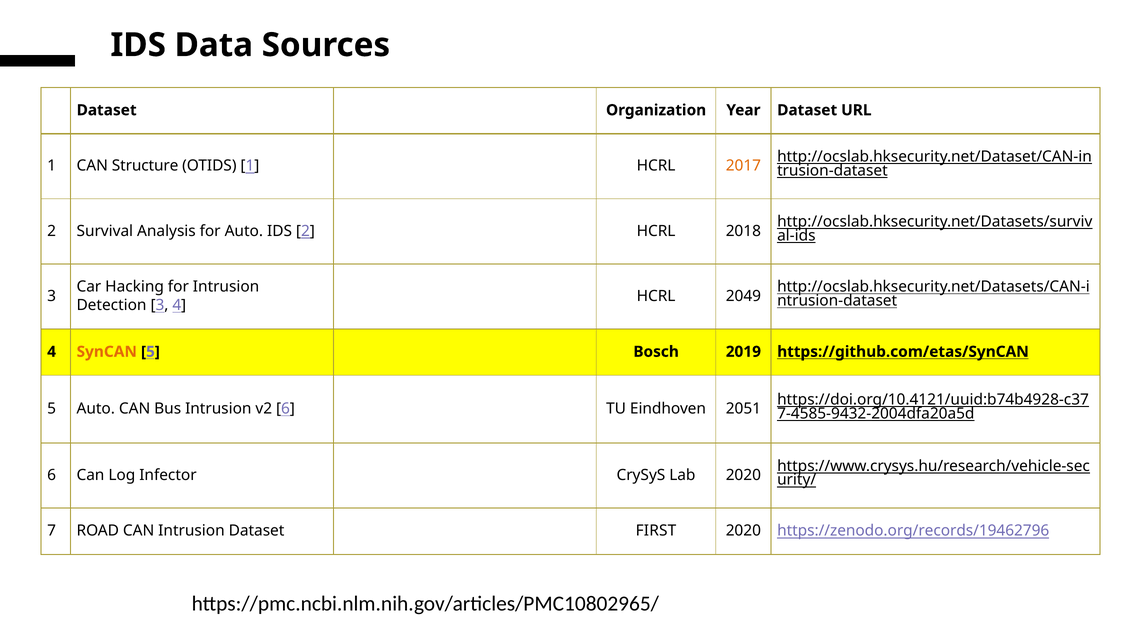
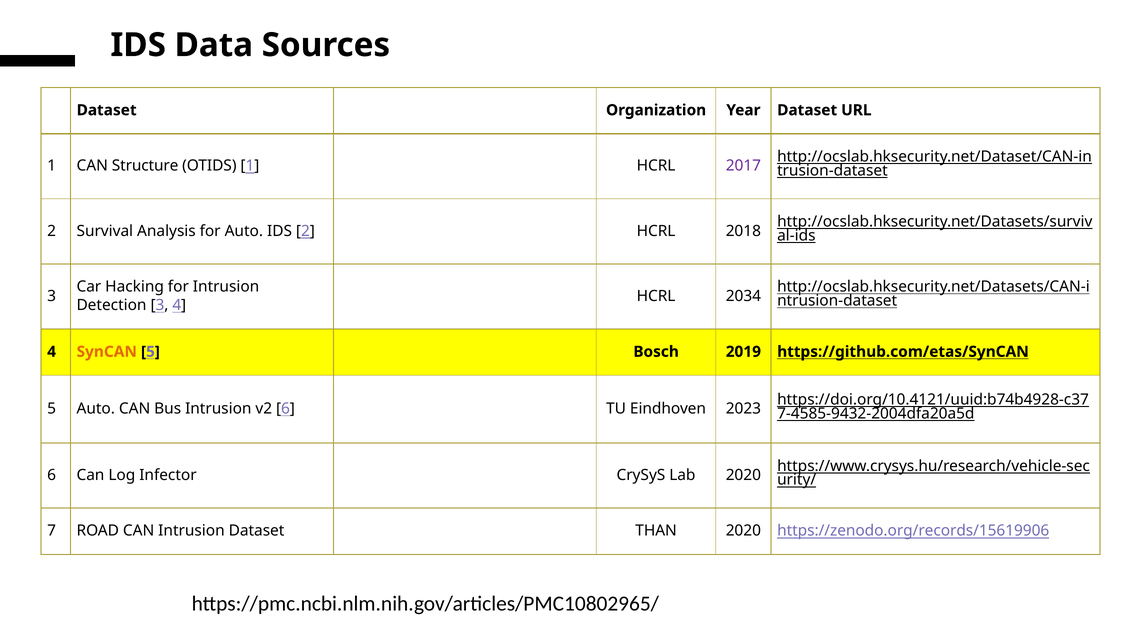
2017 colour: orange -> purple (743, 166)
2049: 2049 -> 2034 (743, 296)
2051: 2051 -> 2023 (743, 409)
FIRST: FIRST -> THAN (656, 531)
https://zenodo.org/records/19462796: https://zenodo.org/records/19462796 -> https://zenodo.org/records/15619906 (913, 531)
